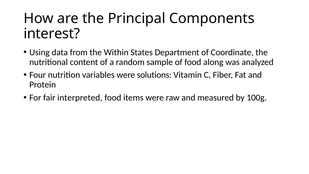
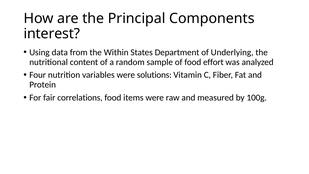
Coordinate: Coordinate -> Underlying (232, 52)
along: along -> effort (213, 62)
interpreted: interpreted -> correlations (80, 98)
